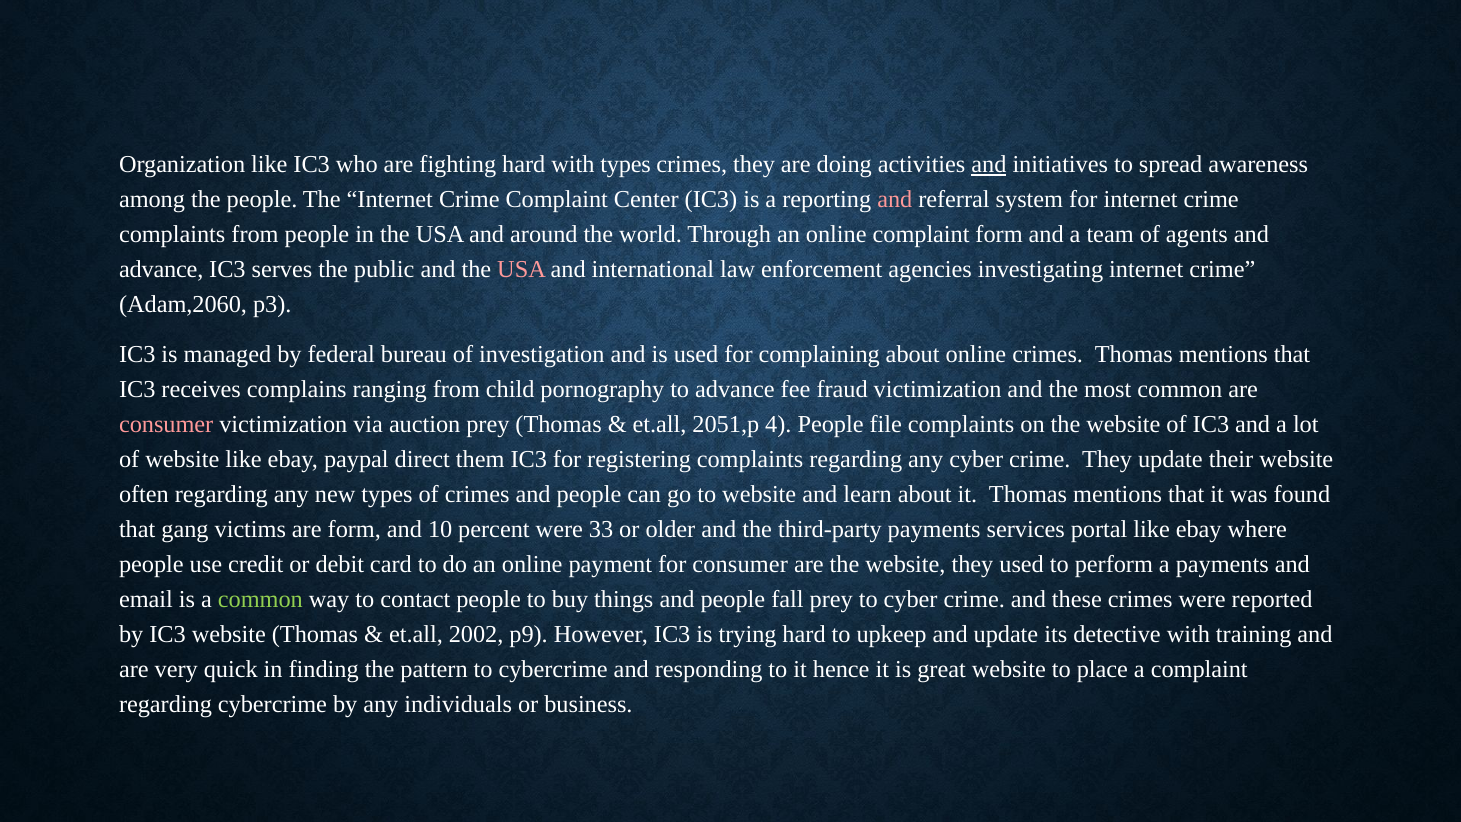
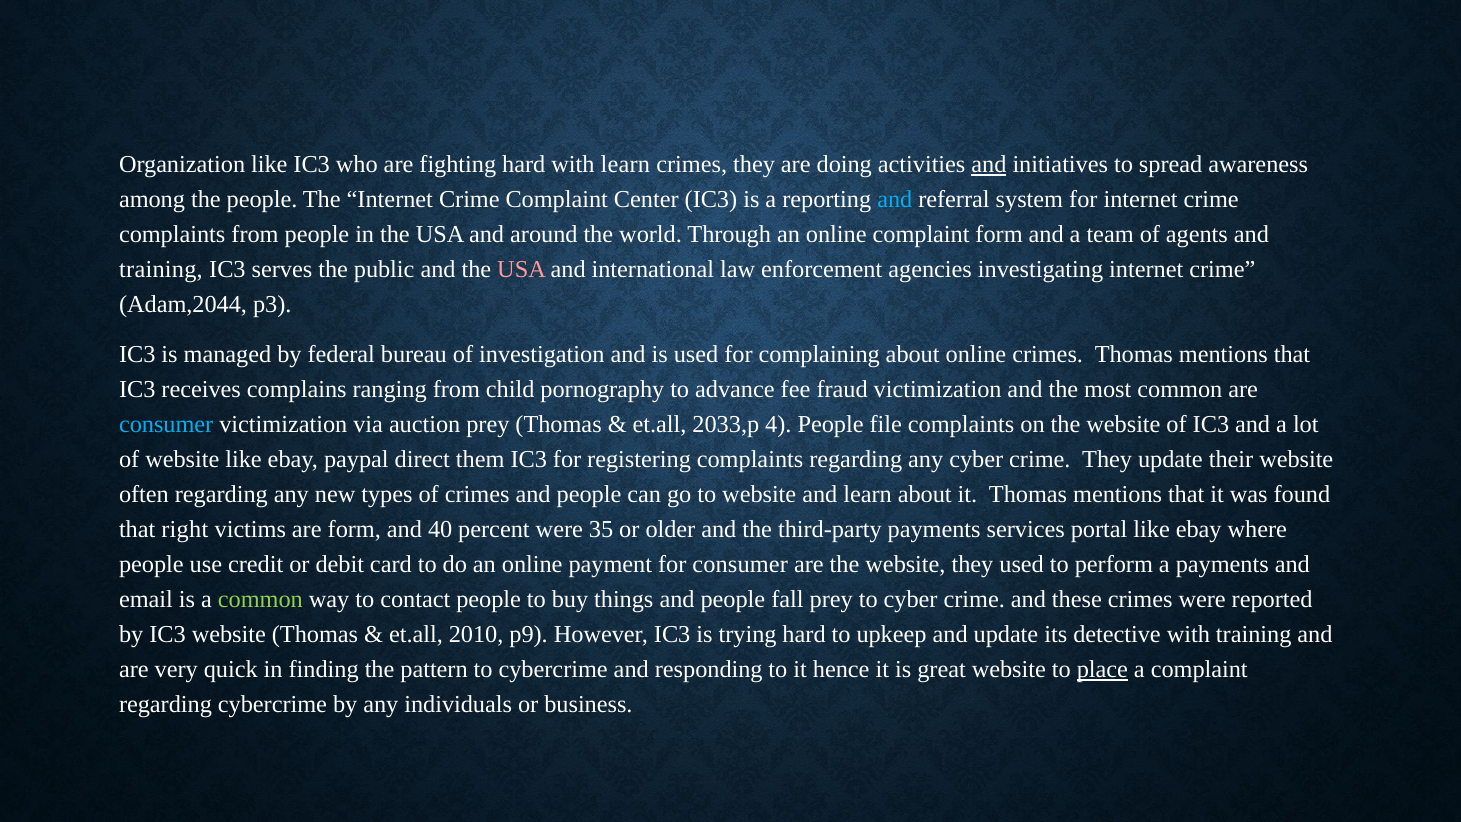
with types: types -> learn (625, 164)
and colour: pink -> light blue (895, 199)
advance: advance -> training (161, 269)
Adam,2060: Adam,2060 -> Adam,2044 (183, 304)
consumer colour: pink -> light blue (166, 425)
2051,p: 2051,p -> 2033,p (726, 425)
gang: gang -> right (185, 530)
10: 10 -> 40 (440, 530)
33: 33 -> 35 (601, 530)
2002: 2002 -> 2010 (476, 635)
place underline: none -> present (1102, 670)
